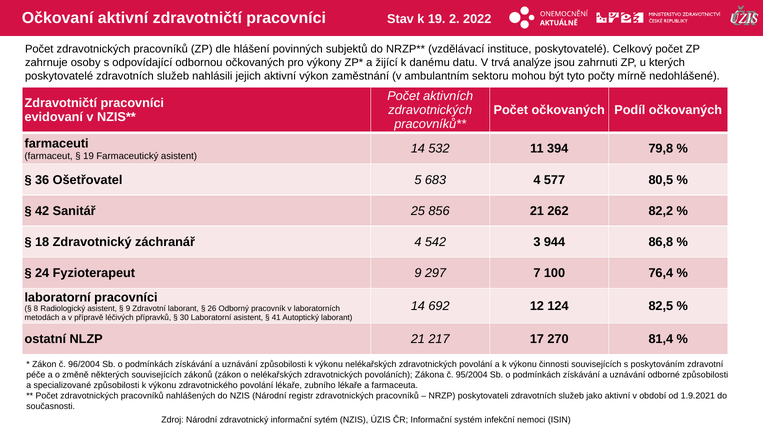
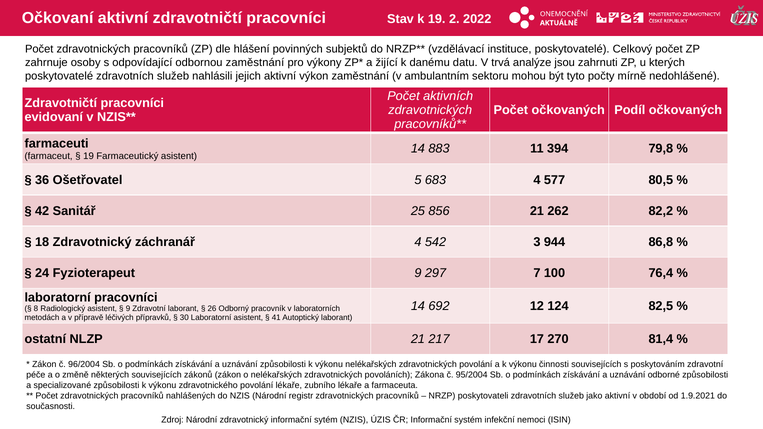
odbornou očkovaných: očkovaných -> zaměstnání (255, 63)
532: 532 -> 883 (439, 149)
